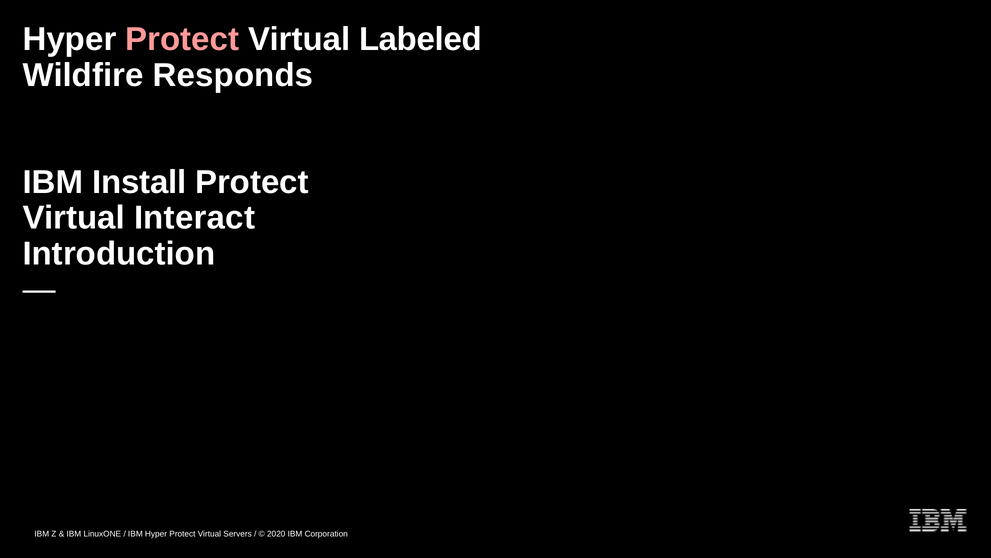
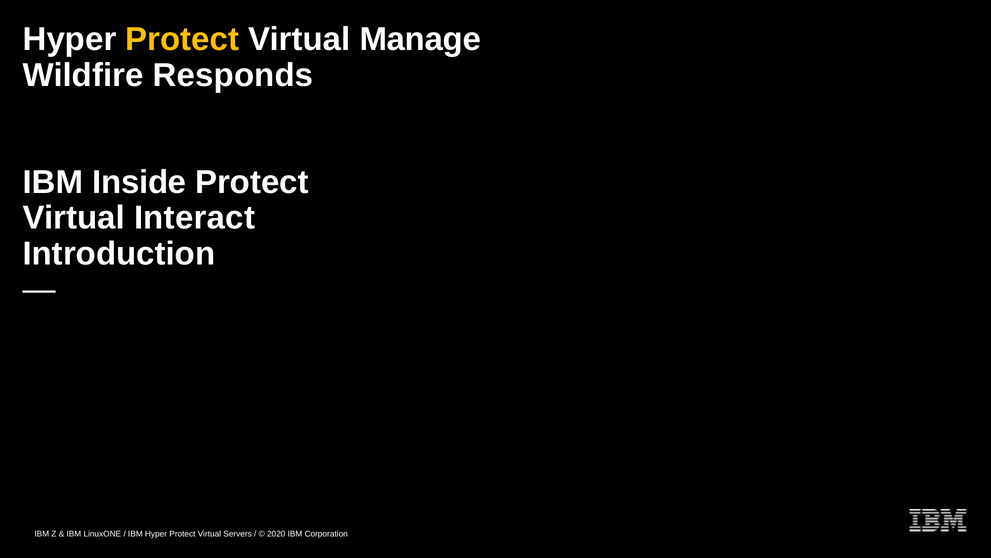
Protect colour: pink -> yellow (182, 39)
Labeled: Labeled -> Manage (420, 39)
Install: Install -> Inside (139, 182)
